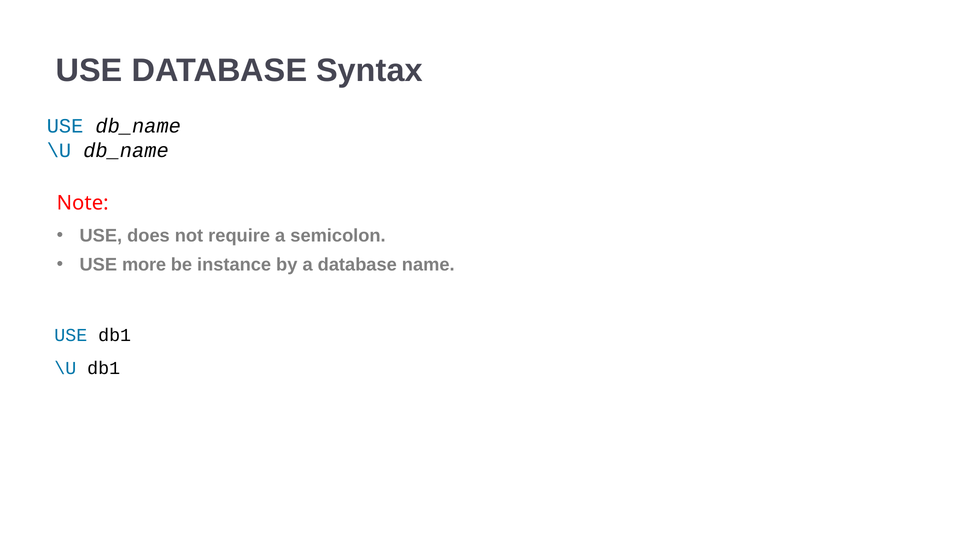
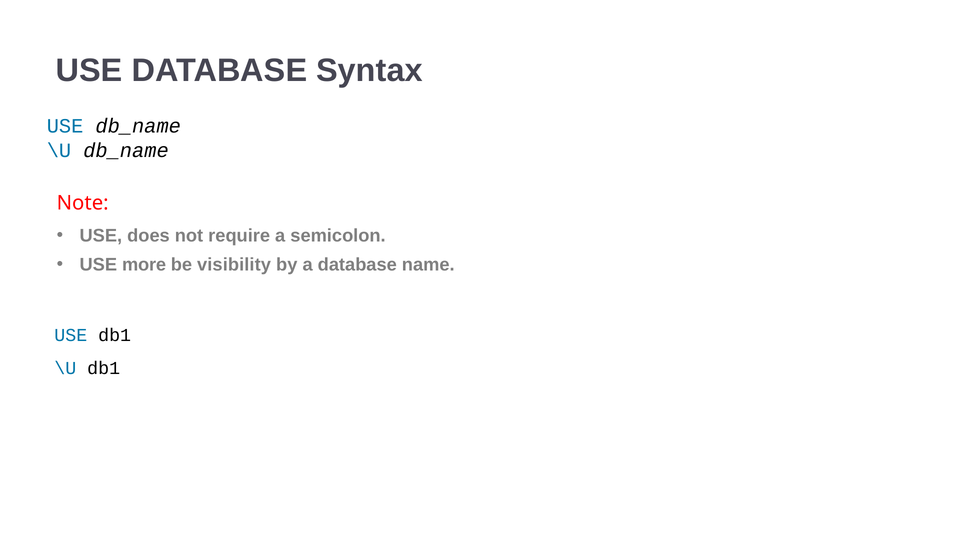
instance: instance -> visibility (234, 265)
